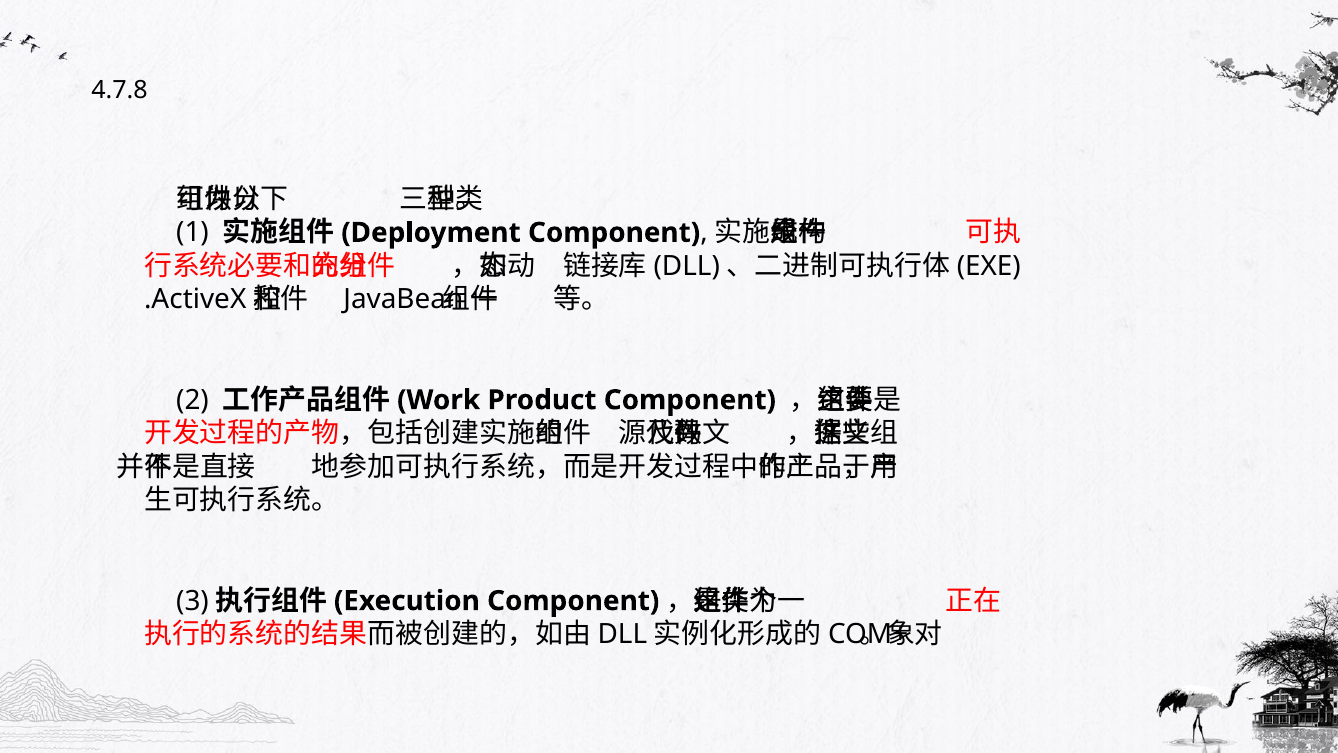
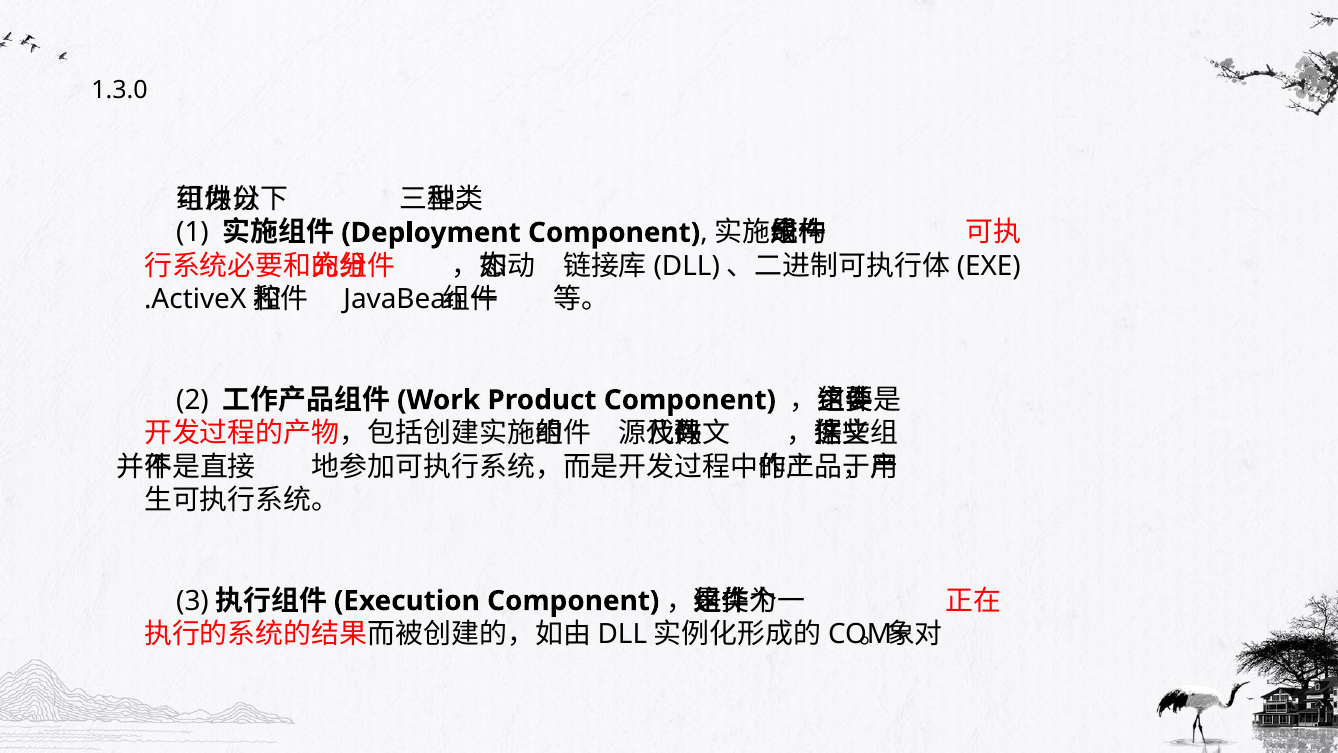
4.7.8: 4.7.8 -> 1.3.0 (119, 90)
